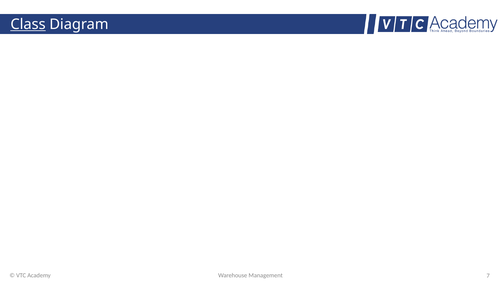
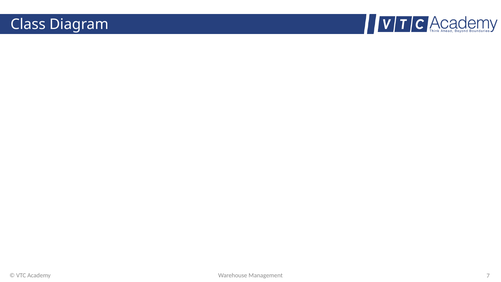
Class underline: present -> none (28, 24)
